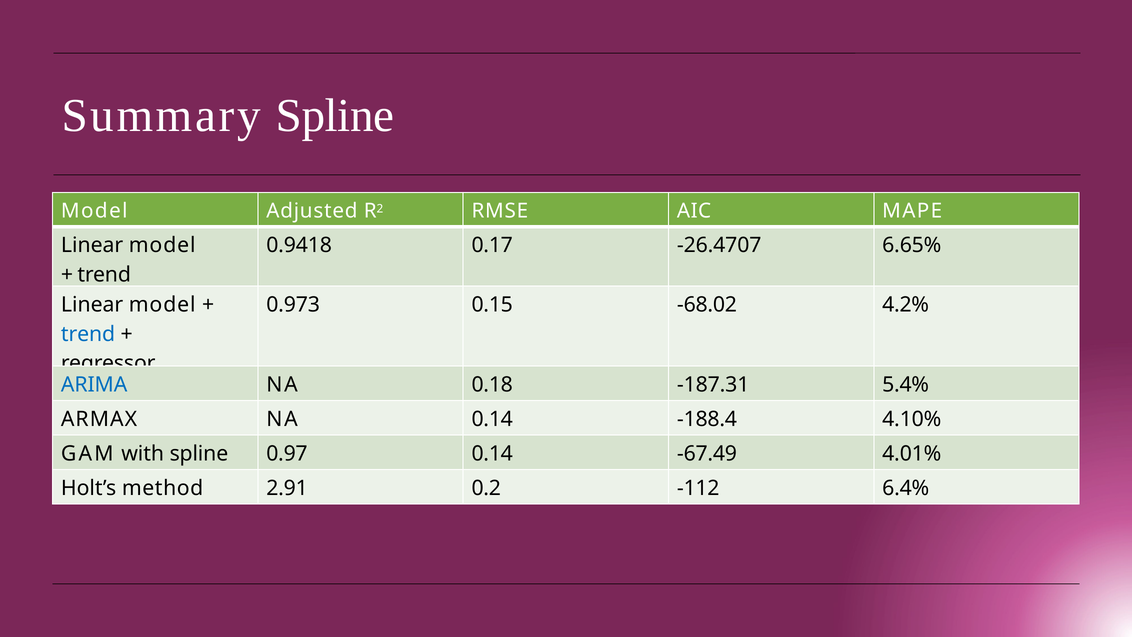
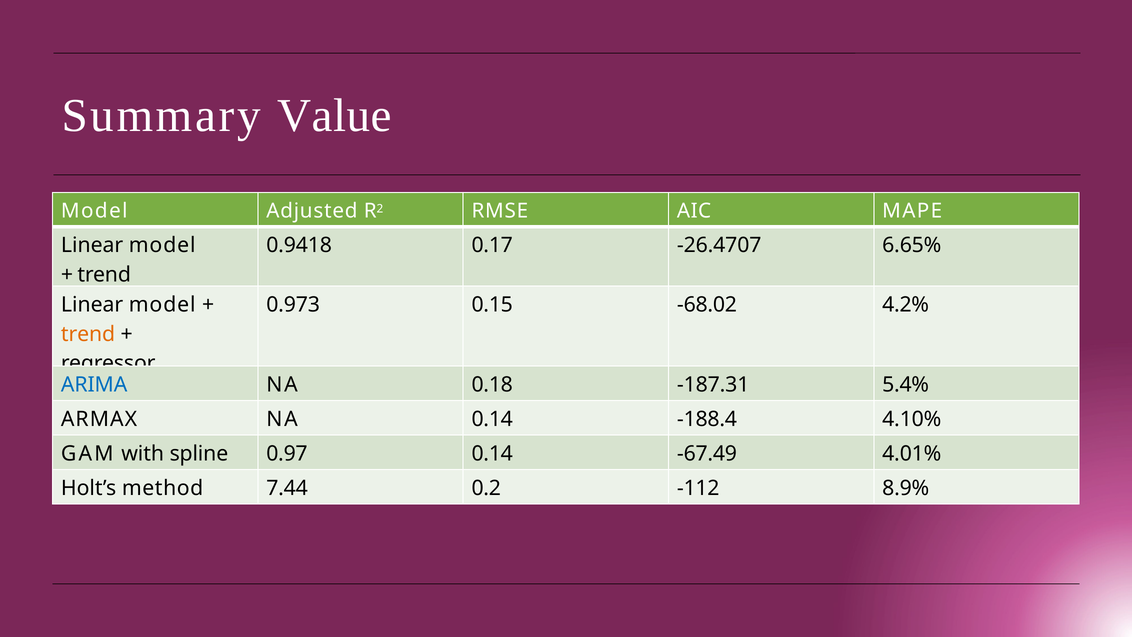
Summary Spline: Spline -> Value (335, 116)
trend colour: blue -> orange (88, 334)
2.91: 2.91 -> 7.44 (287, 488)
6.4%: 6.4% -> 8.9% (906, 488)
